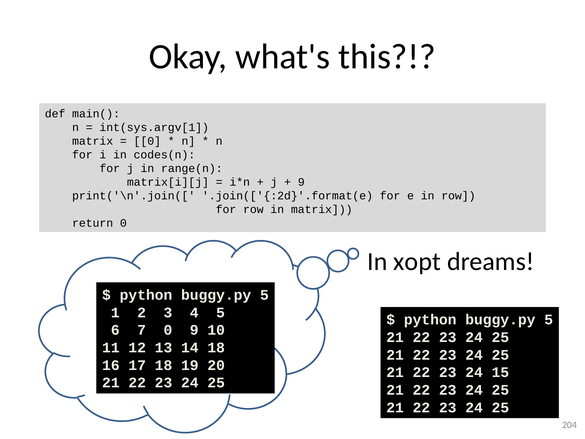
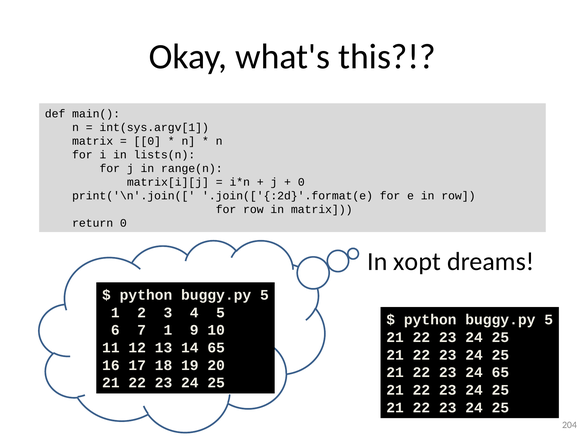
codes(n: codes(n -> lists(n (164, 155)
9: 9 -> 0 (301, 182)
7 0: 0 -> 1 (168, 330)
14 18: 18 -> 65 (216, 348)
24 15: 15 -> 65 (500, 372)
